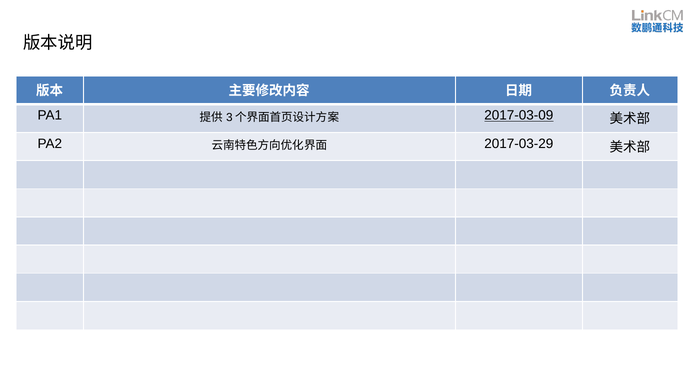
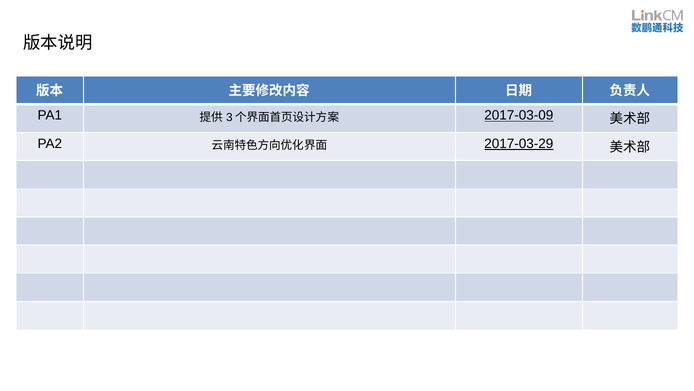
2017-03-29 underline: none -> present (519, 143)
